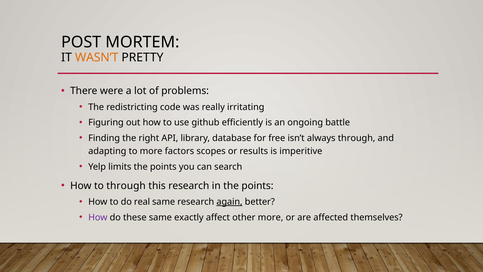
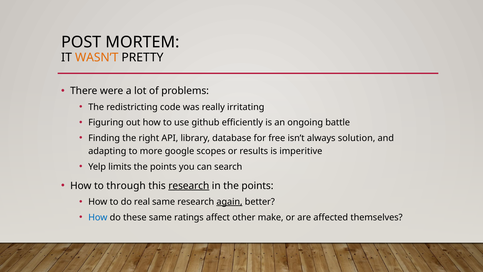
always through: through -> solution (357, 138)
factors: factors -> google (179, 151)
research underline: none -> present (189, 186)
How colour: purple -> blue (98, 217)
exactly: exactly -> ratings (189, 217)
other more: more -> make (271, 217)
